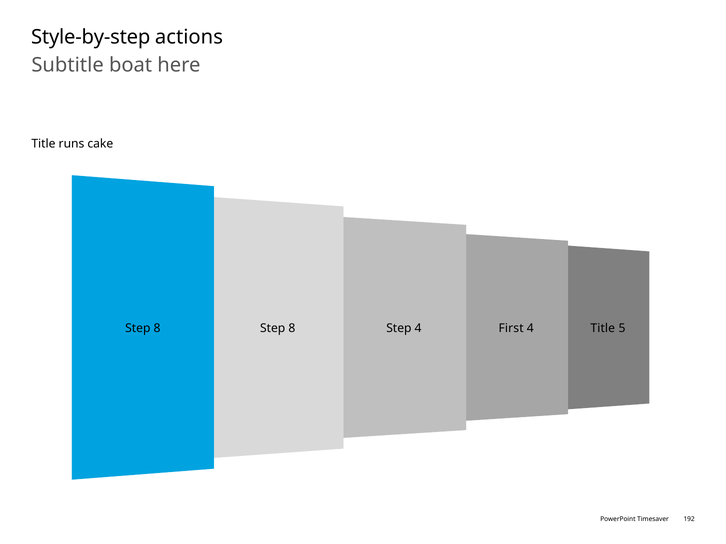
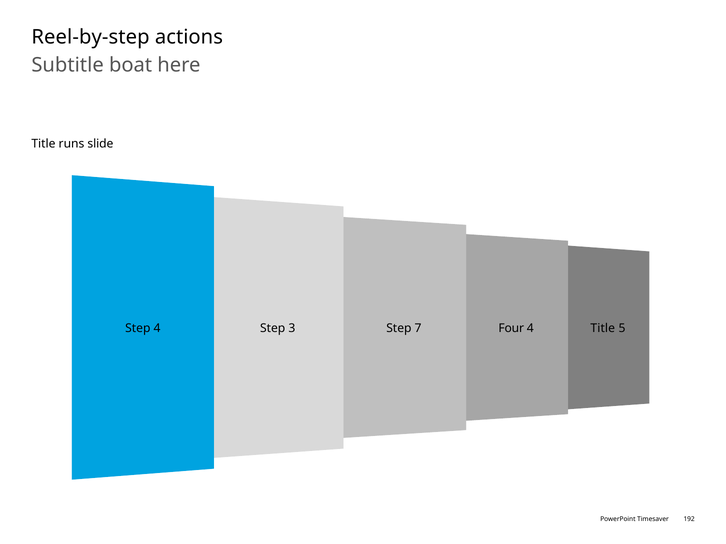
Style-by-step: Style-by-step -> Reel-by-step (91, 37)
cake: cake -> slide (100, 144)
8: 8 -> 4 (157, 329)
8: 8 -> 3 (292, 329)
Step 4: 4 -> 7 (418, 329)
First: First -> Four (511, 329)
